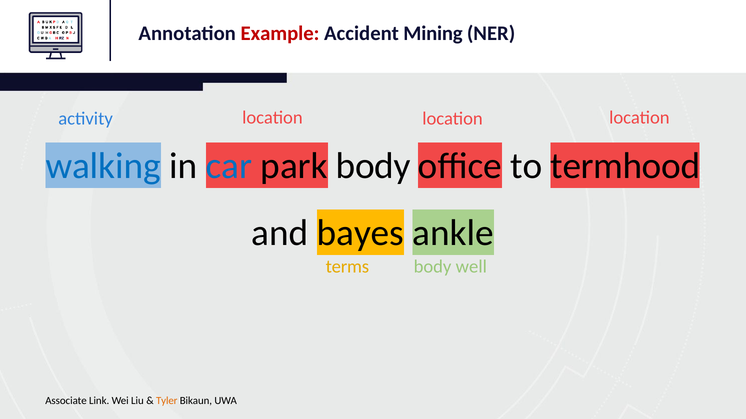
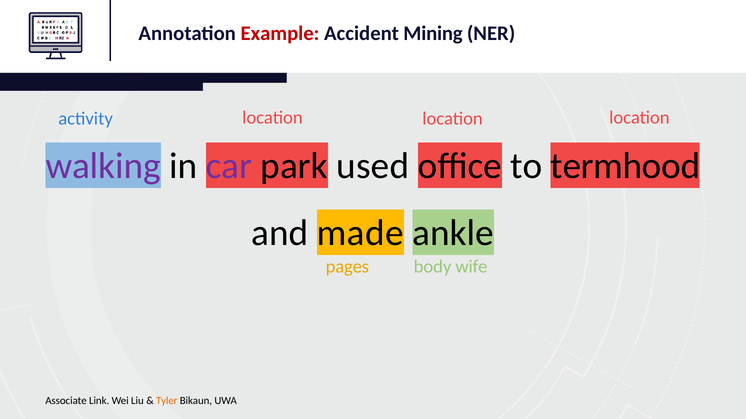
walking colour: blue -> purple (103, 166)
car colour: blue -> purple (229, 166)
park body: body -> used (373, 166)
bayes: bayes -> made (360, 233)
terms: terms -> pages (347, 267)
well: well -> wife (471, 267)
